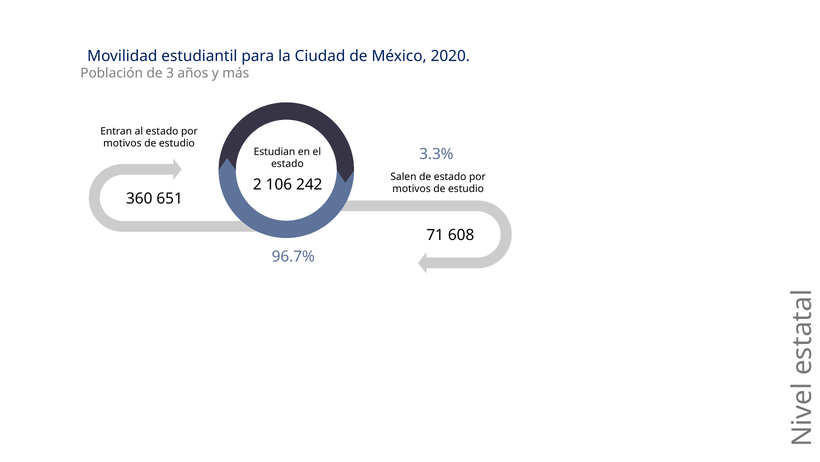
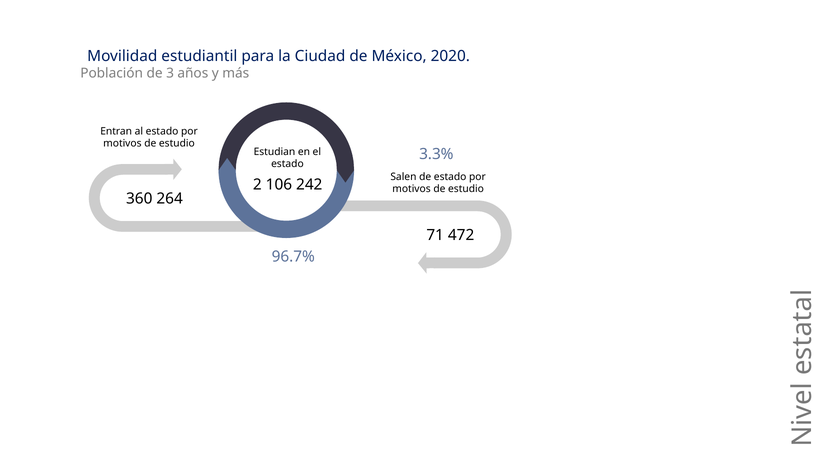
651: 651 -> 264 (170, 198)
608: 608 -> 472 (461, 235)
